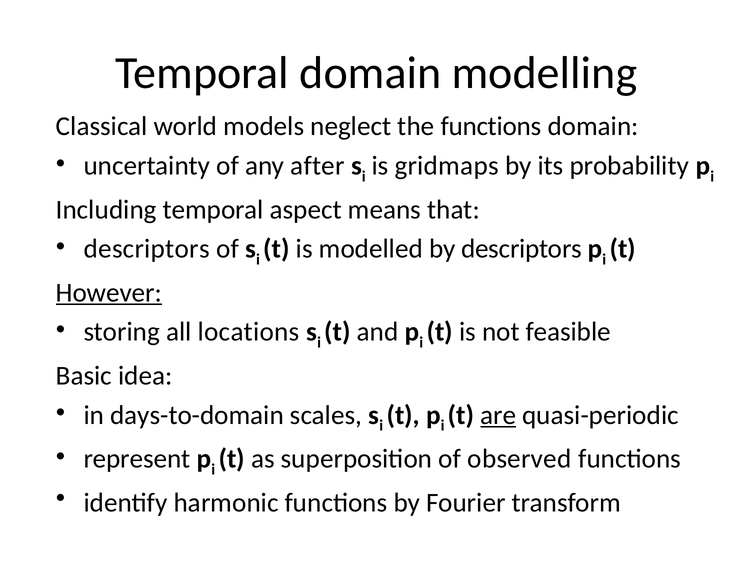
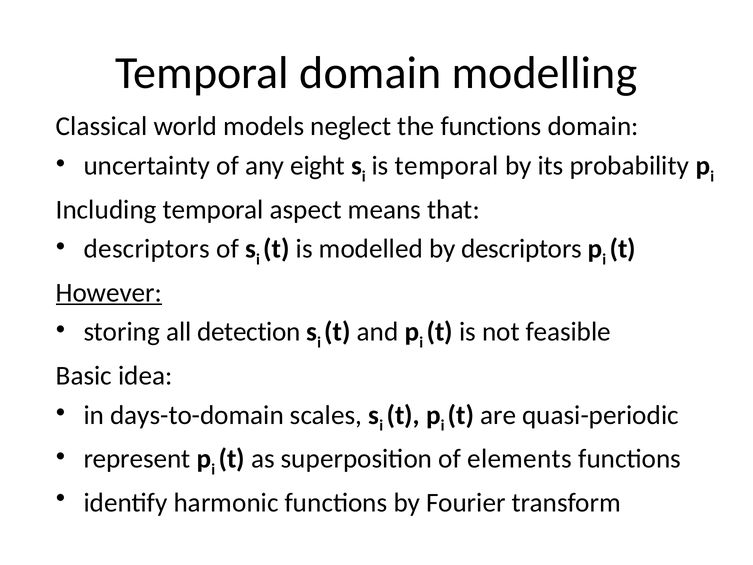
after: after -> eight (318, 166)
is gridmaps: gridmaps -> temporal (447, 166)
locations: locations -> detection (249, 332)
are underline: present -> none (498, 415)
observed: observed -> elements (519, 459)
